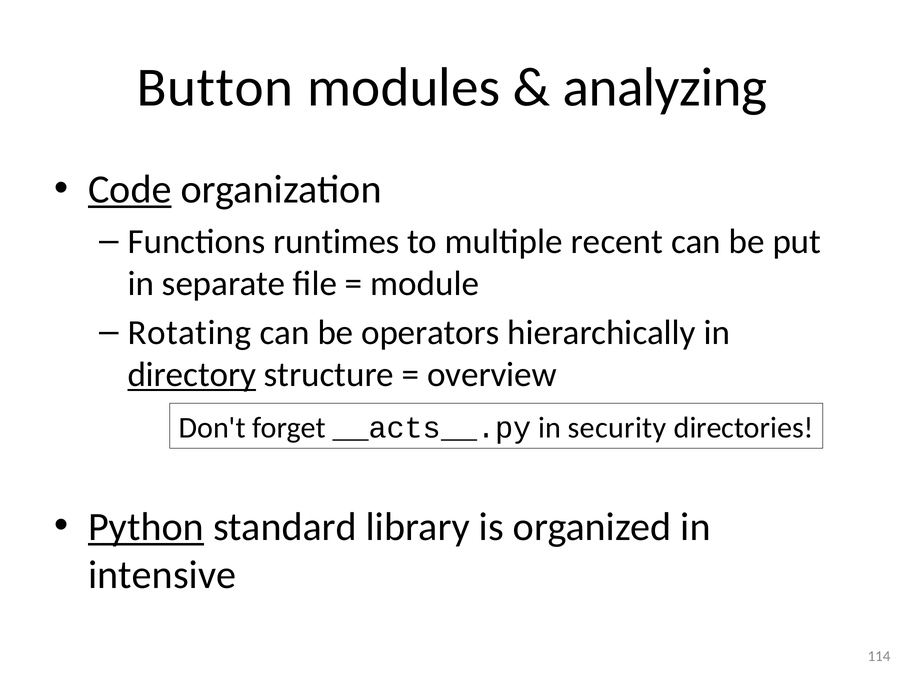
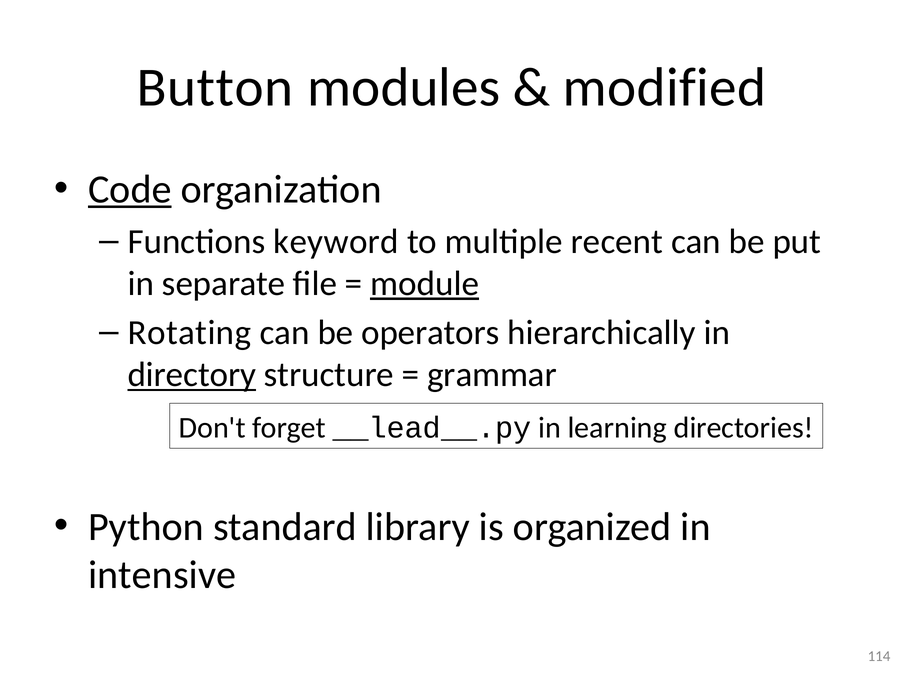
analyzing: analyzing -> modified (664, 87)
runtimes: runtimes -> keyword (336, 241)
module underline: none -> present (425, 283)
overview: overview -> grammar (492, 374)
__acts__.py: __acts__.py -> __lead__.py (432, 427)
security: security -> learning (617, 427)
Python underline: present -> none (146, 526)
